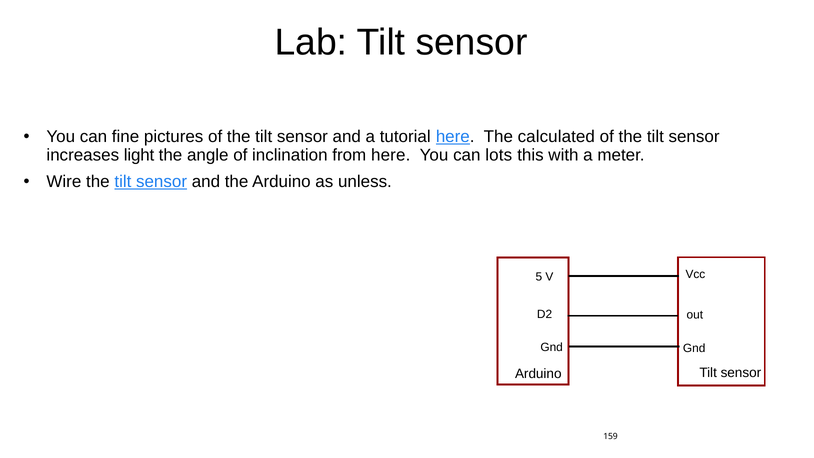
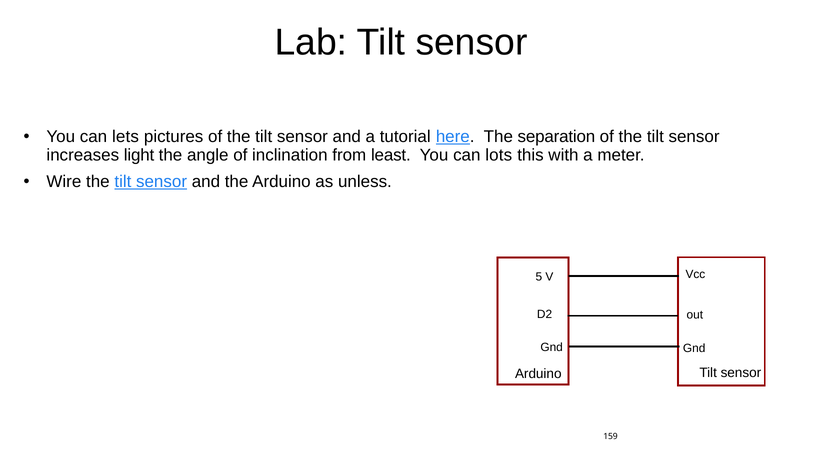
fine: fine -> lets (125, 137)
calculated: calculated -> separation (556, 137)
from here: here -> least (391, 155)
